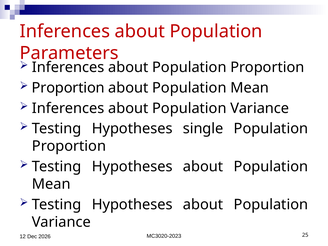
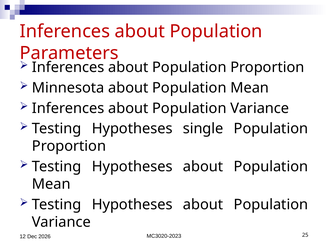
Proportion: Proportion -> Minnesota (68, 88)
